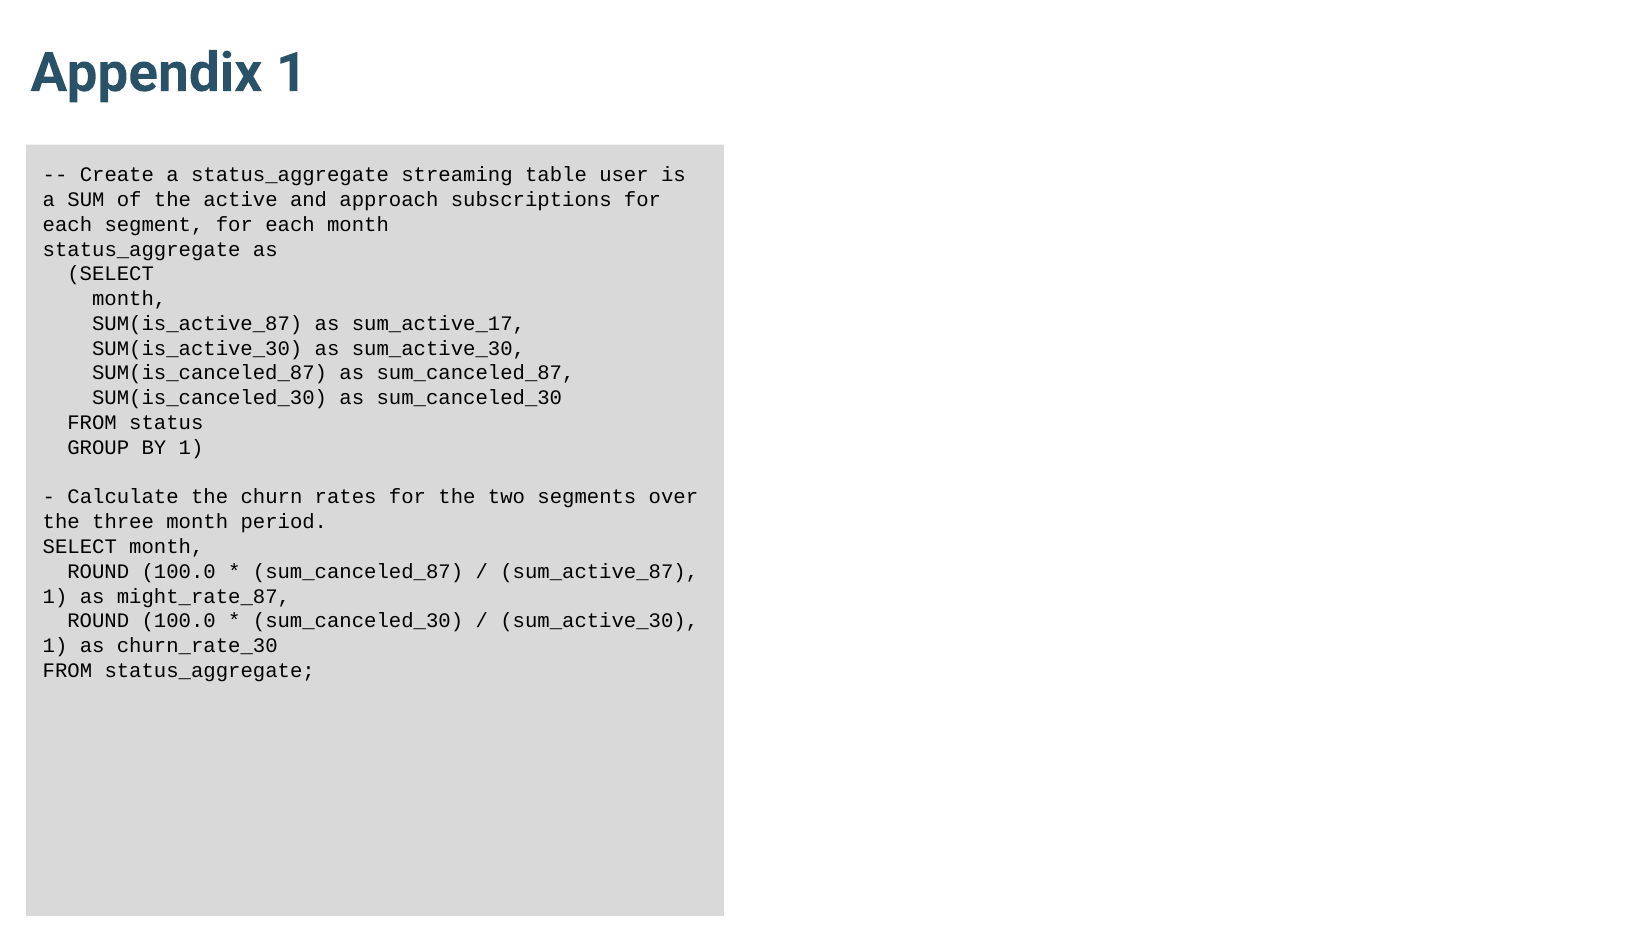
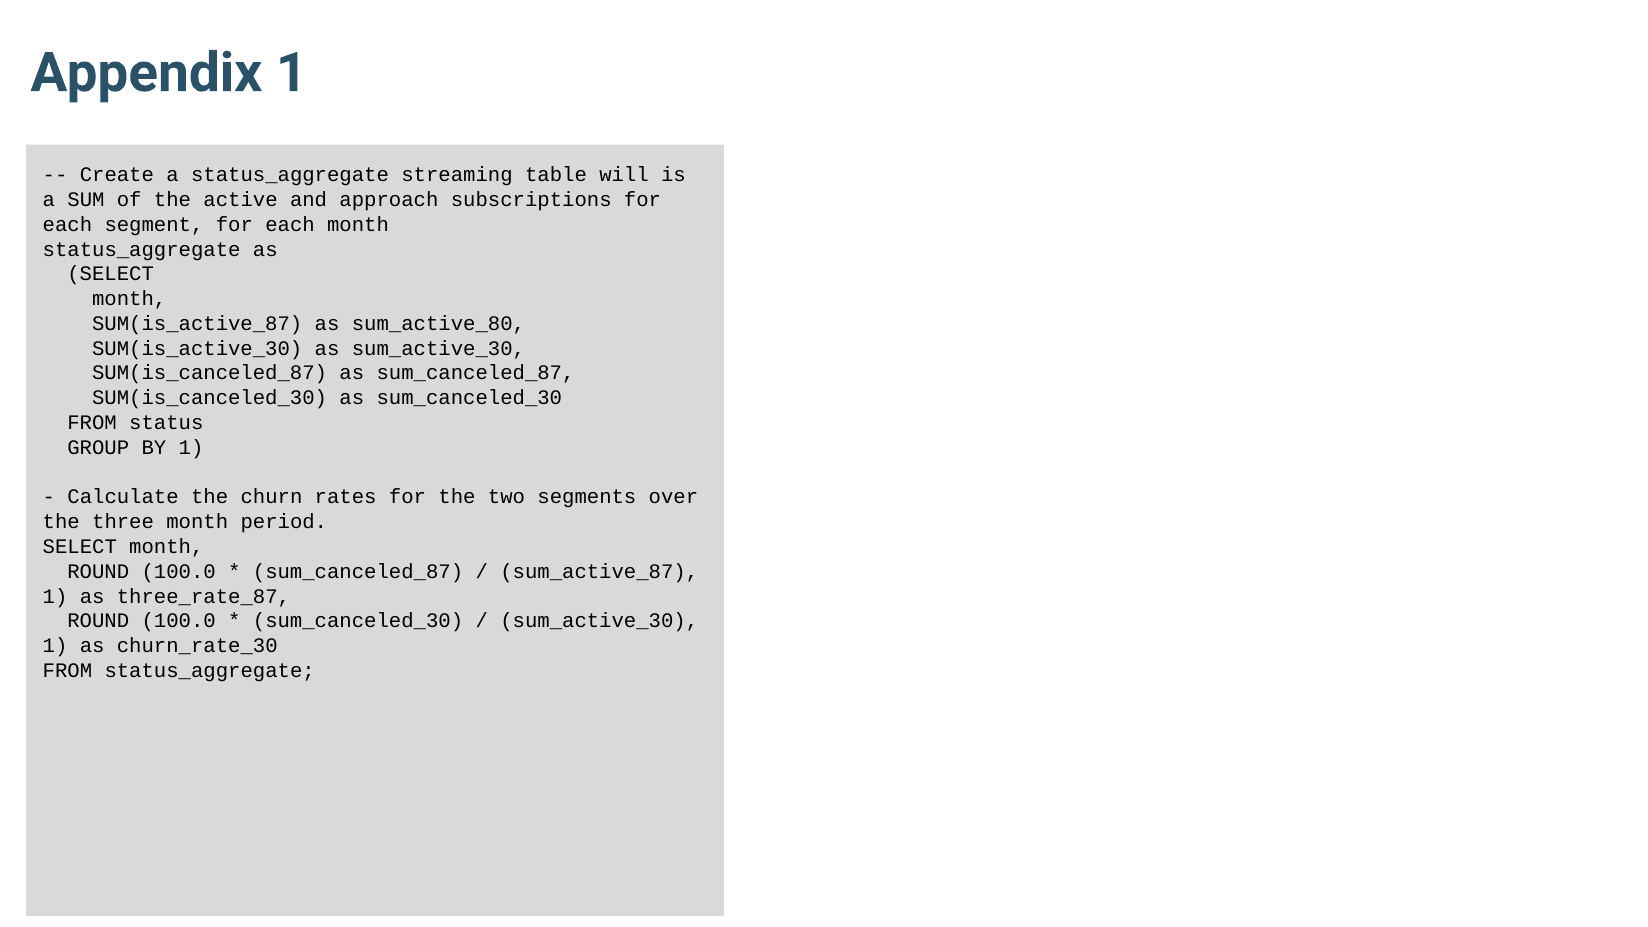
user: user -> will (624, 175)
sum_active_17: sum_active_17 -> sum_active_80 (438, 324)
might_rate_87: might_rate_87 -> three_rate_87 (203, 596)
